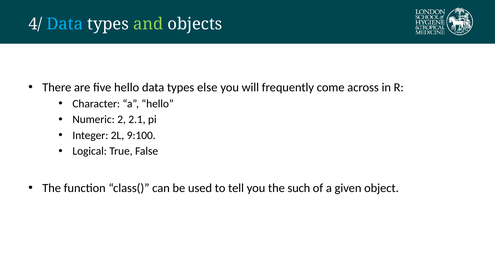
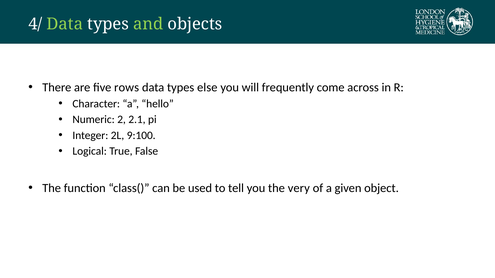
Data colour: light blue -> light green (65, 24)
five hello: hello -> rows (127, 87)
such: such -> very (299, 188)
